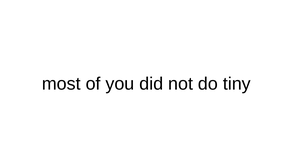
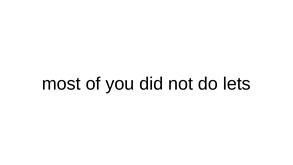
tiny: tiny -> lets (237, 84)
